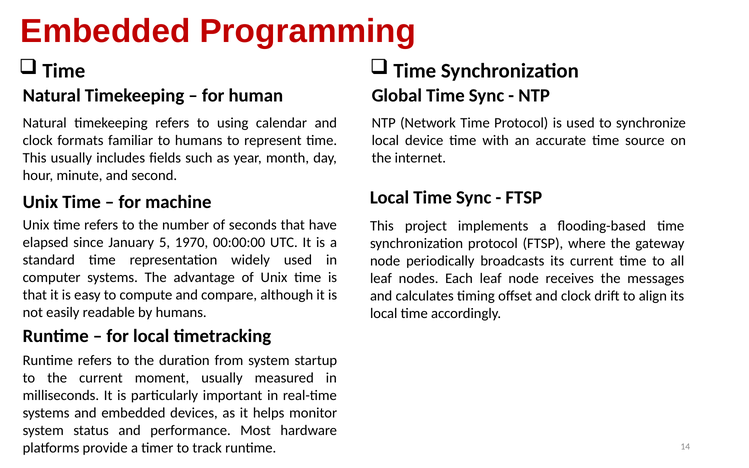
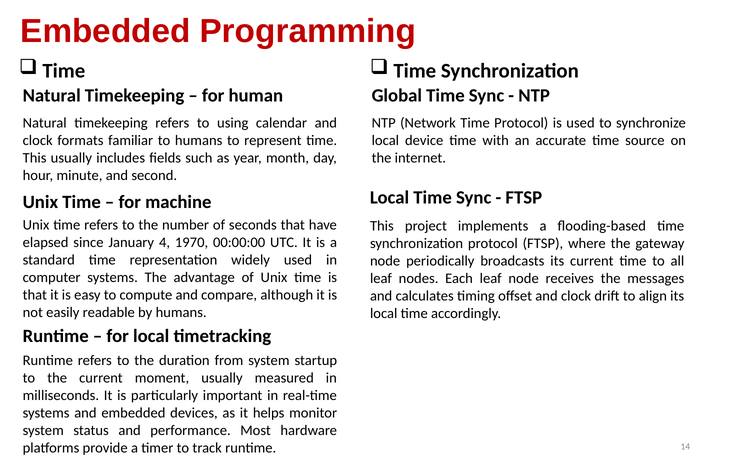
5: 5 -> 4 (165, 243)
